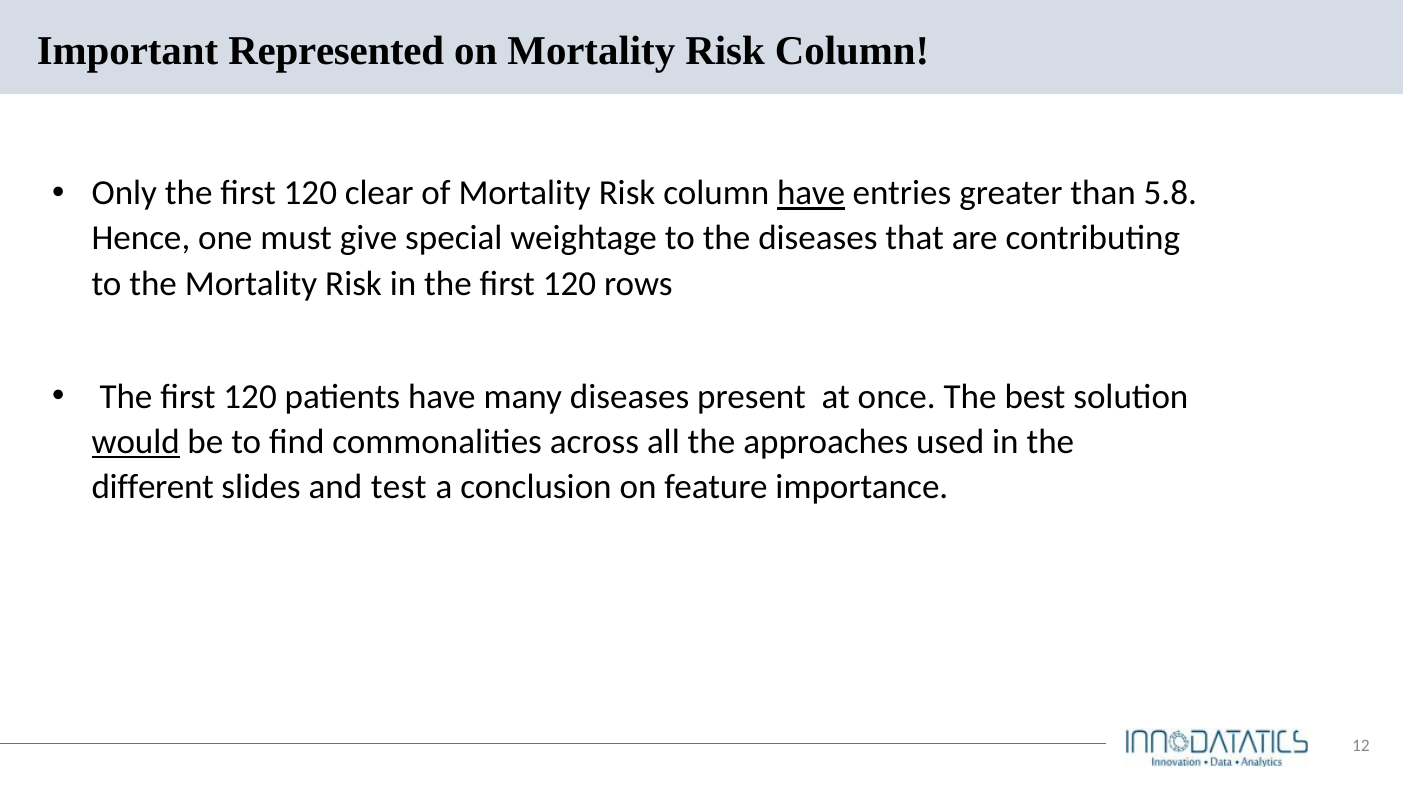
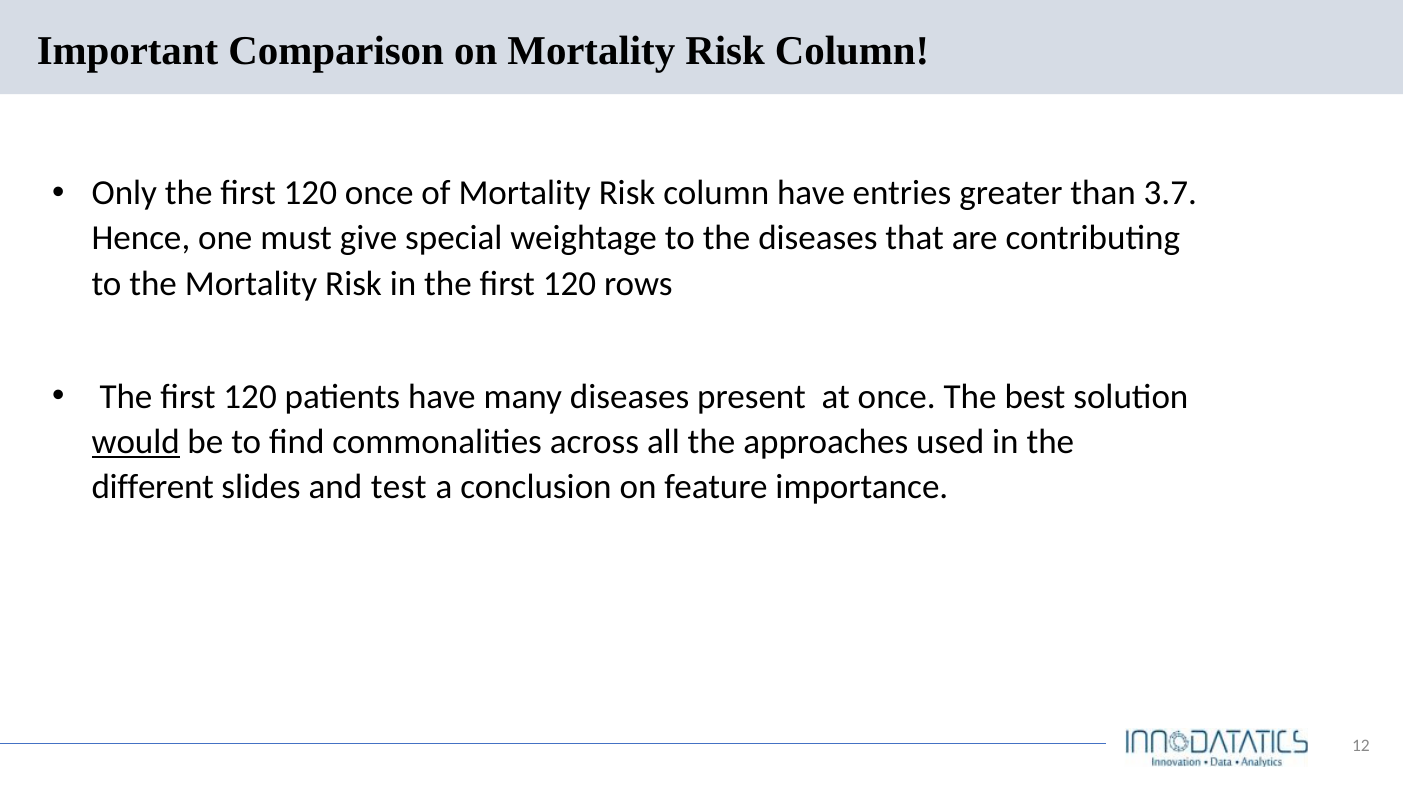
Represented: Represented -> Comparison (336, 51)
120 clear: clear -> once (379, 193)
have underline: present -> none (811, 193)
5.8: 5.8 -> 3.7 (1170, 193)
